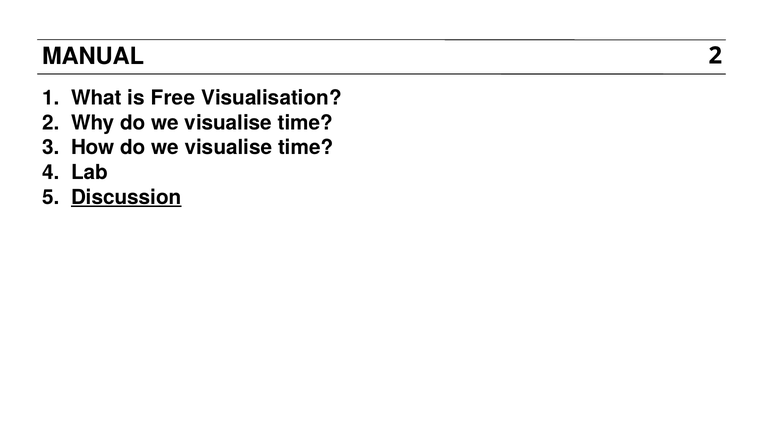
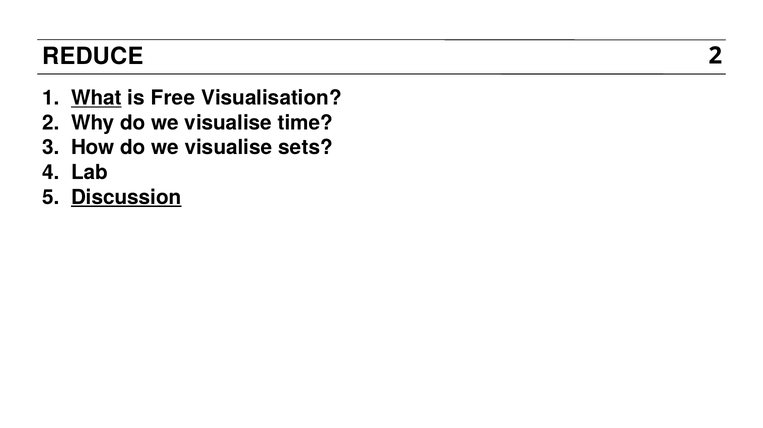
MANUAL: MANUAL -> REDUCE (93, 56)
What underline: none -> present (96, 98)
time: time -> sets (306, 148)
